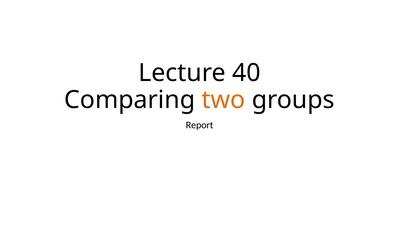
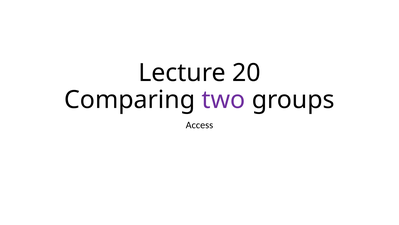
40: 40 -> 20 (246, 73)
two colour: orange -> purple (223, 100)
Report: Report -> Access (199, 125)
